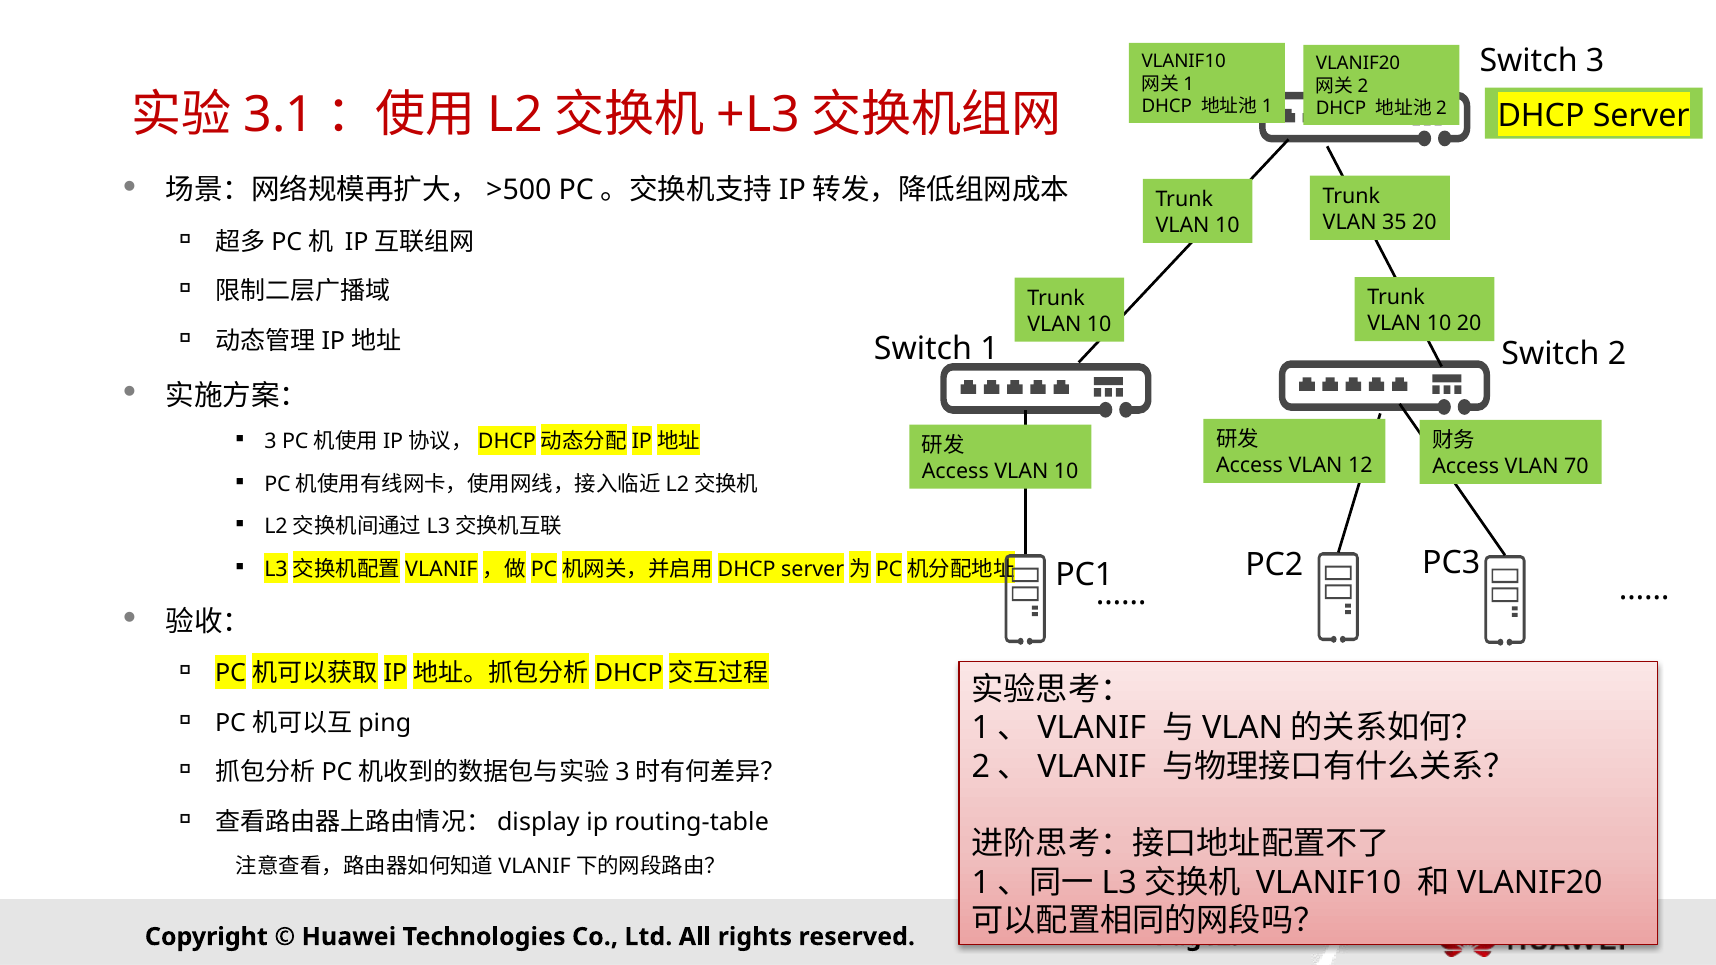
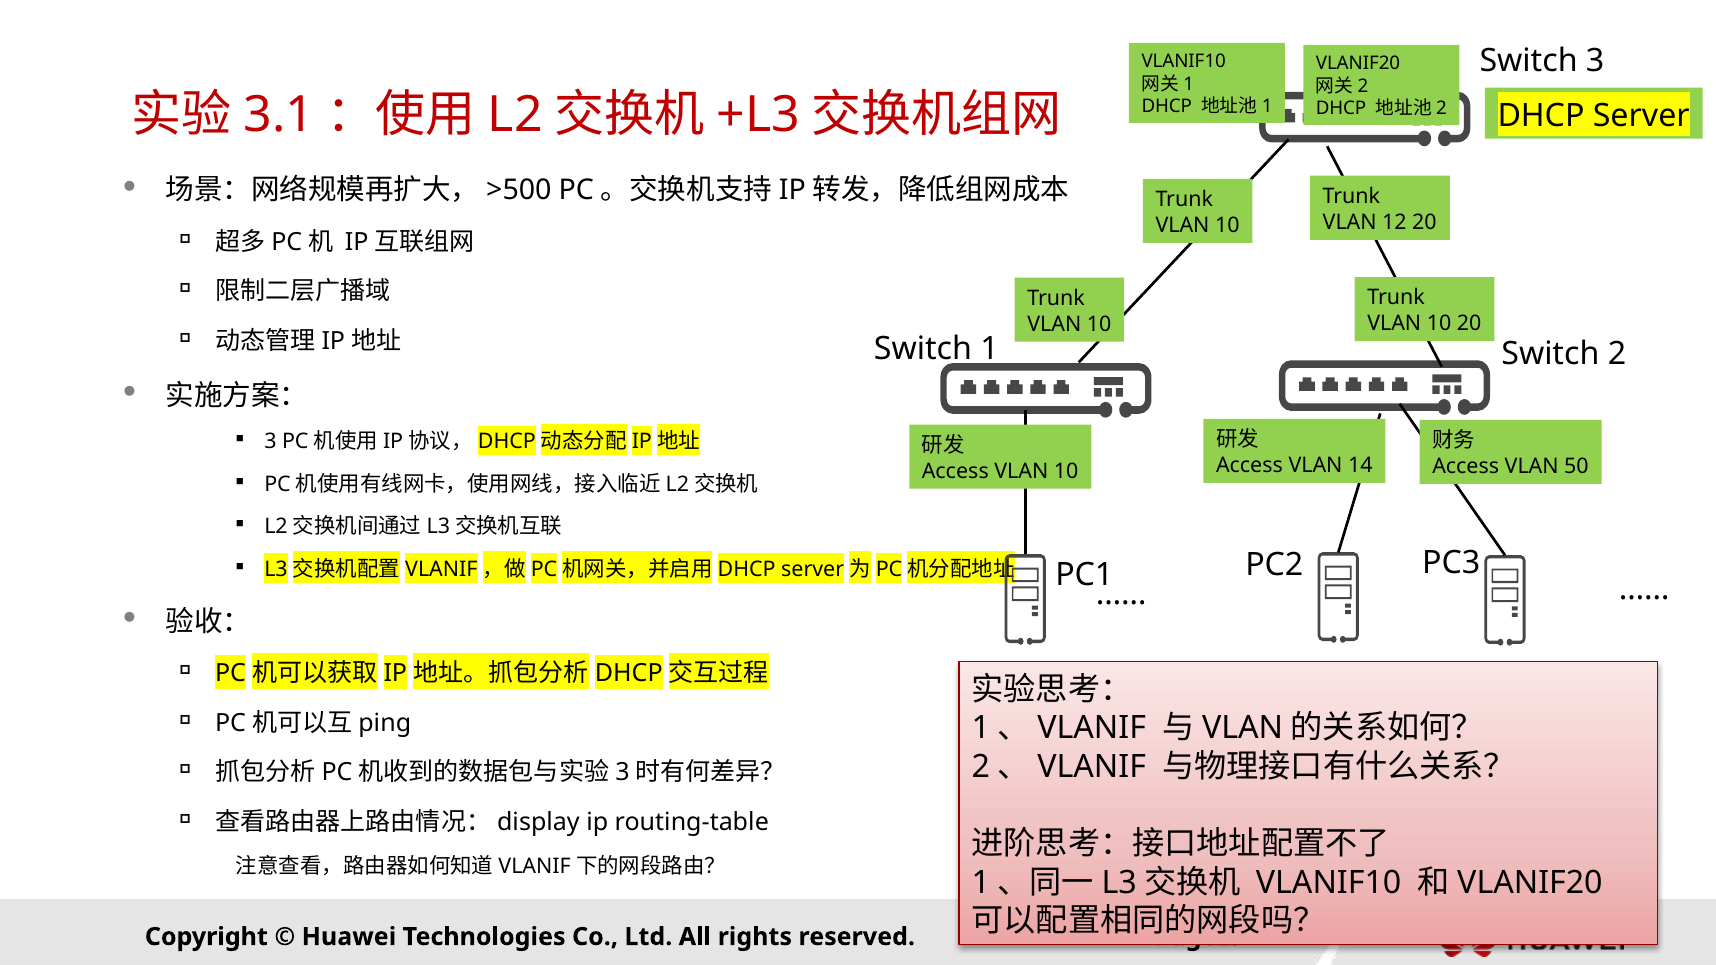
35: 35 -> 12 (1394, 222)
12: 12 -> 14 (1360, 465)
70: 70 -> 50 (1576, 466)
